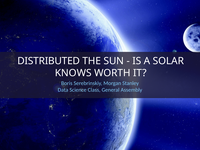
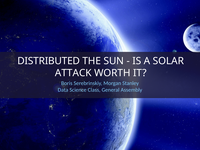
KNOWS: KNOWS -> ATTACK (73, 73)
